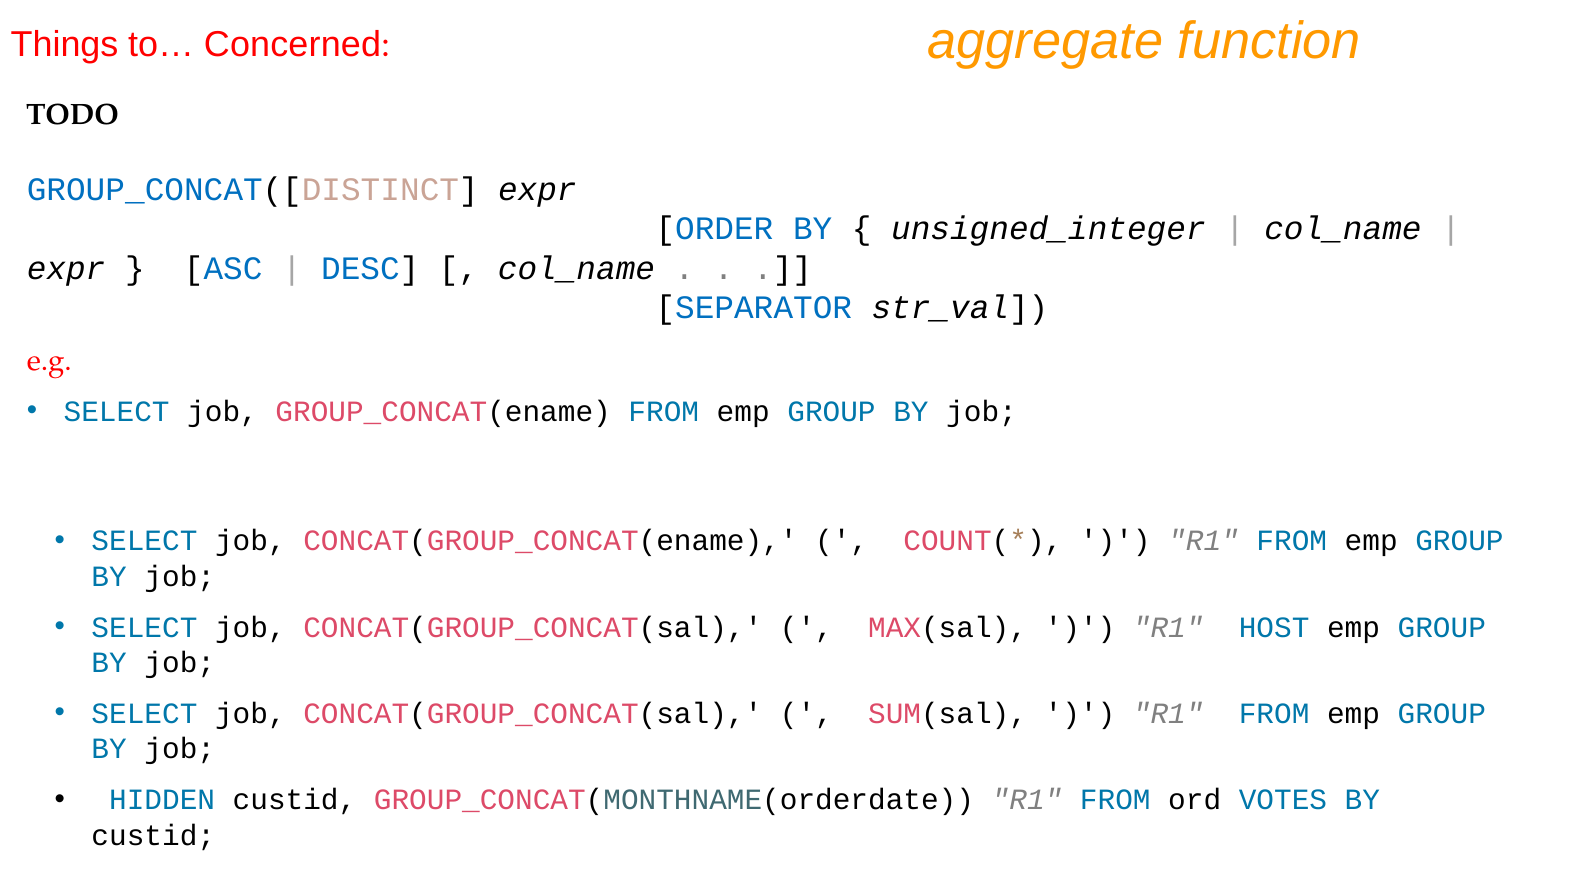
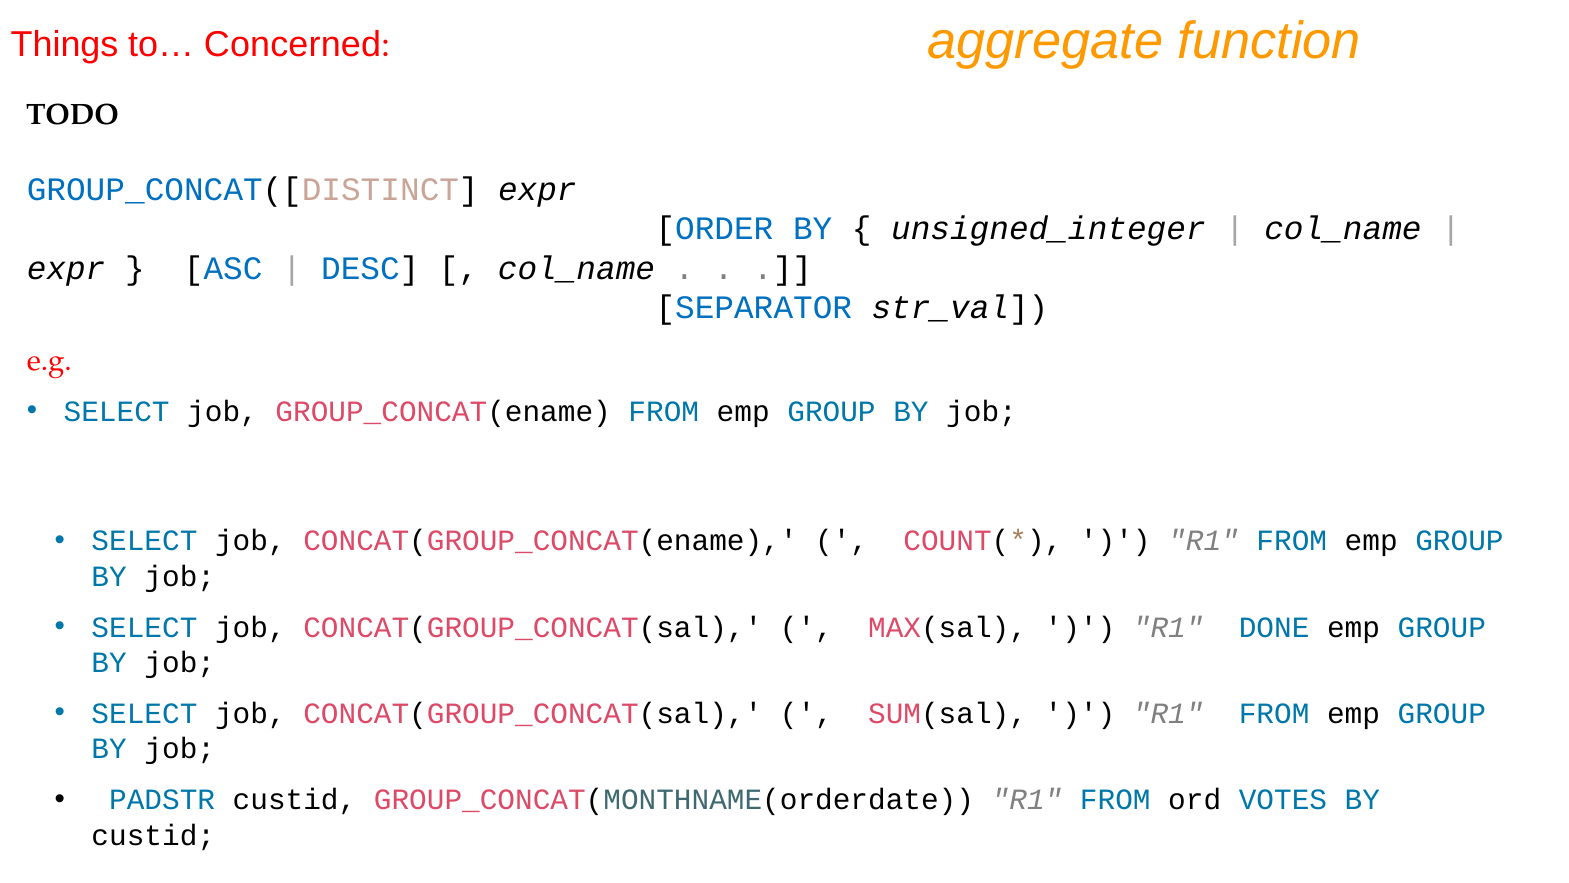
HOST: HOST -> DONE (1274, 627)
HIDDEN: HIDDEN -> PADSTR (162, 800)
